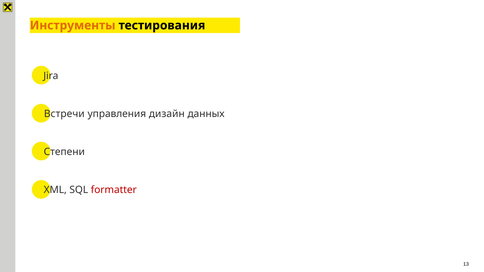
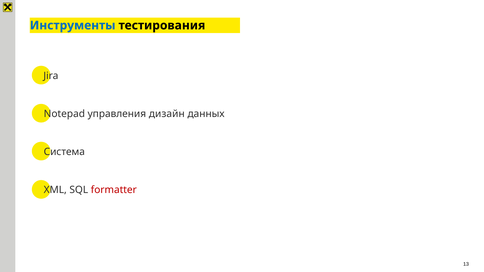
Инструменты colour: orange -> blue (73, 25)
Встречи: Встречи -> Notepad (64, 114)
Степени: Степени -> Система (64, 152)
